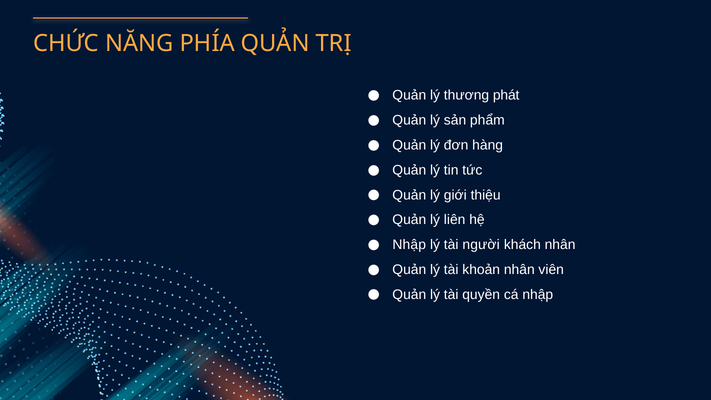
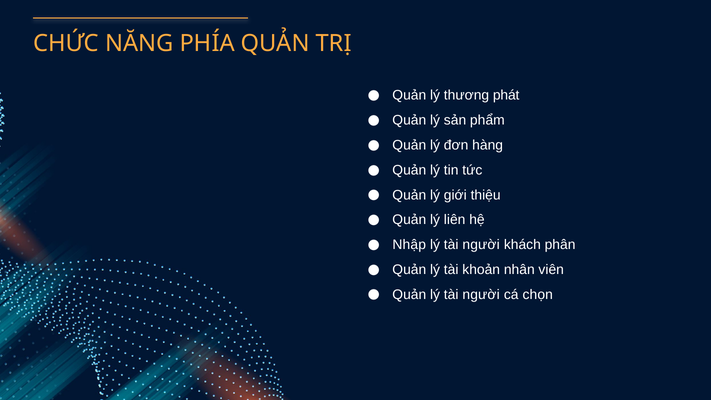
khách nhân: nhân -> phân (560, 245)
Quản lý tài quyền: quyền -> người (481, 294)
cá nhập: nhập -> chọn (538, 294)
